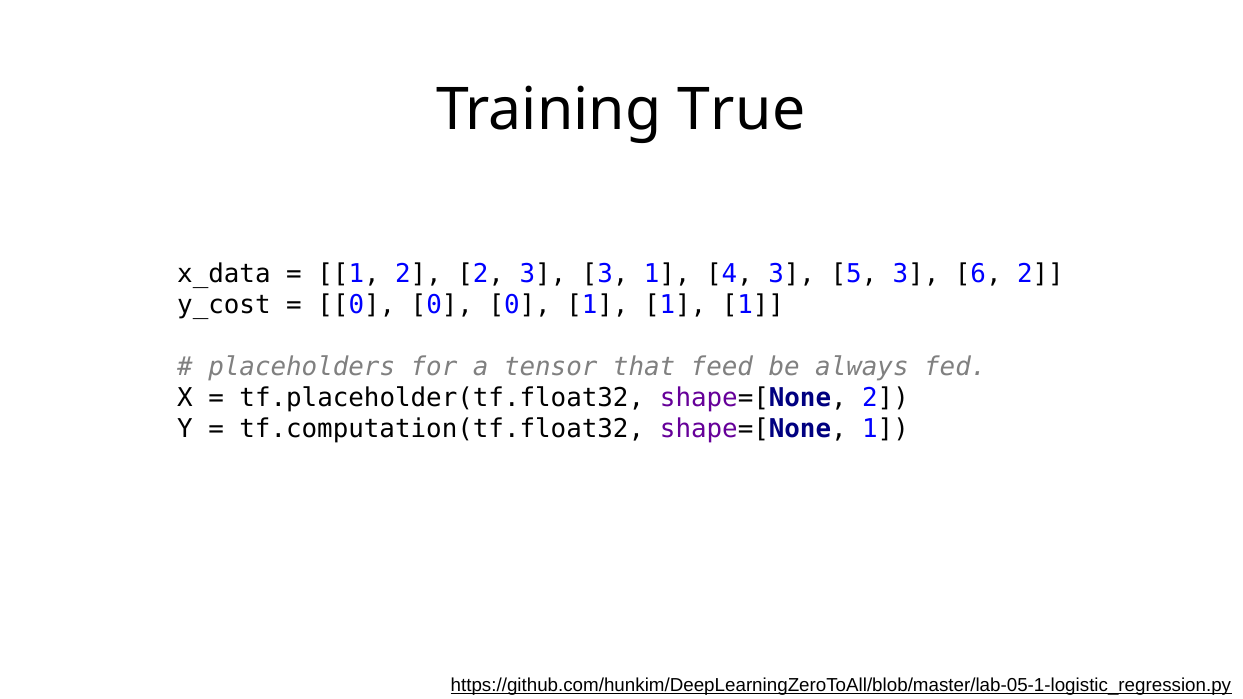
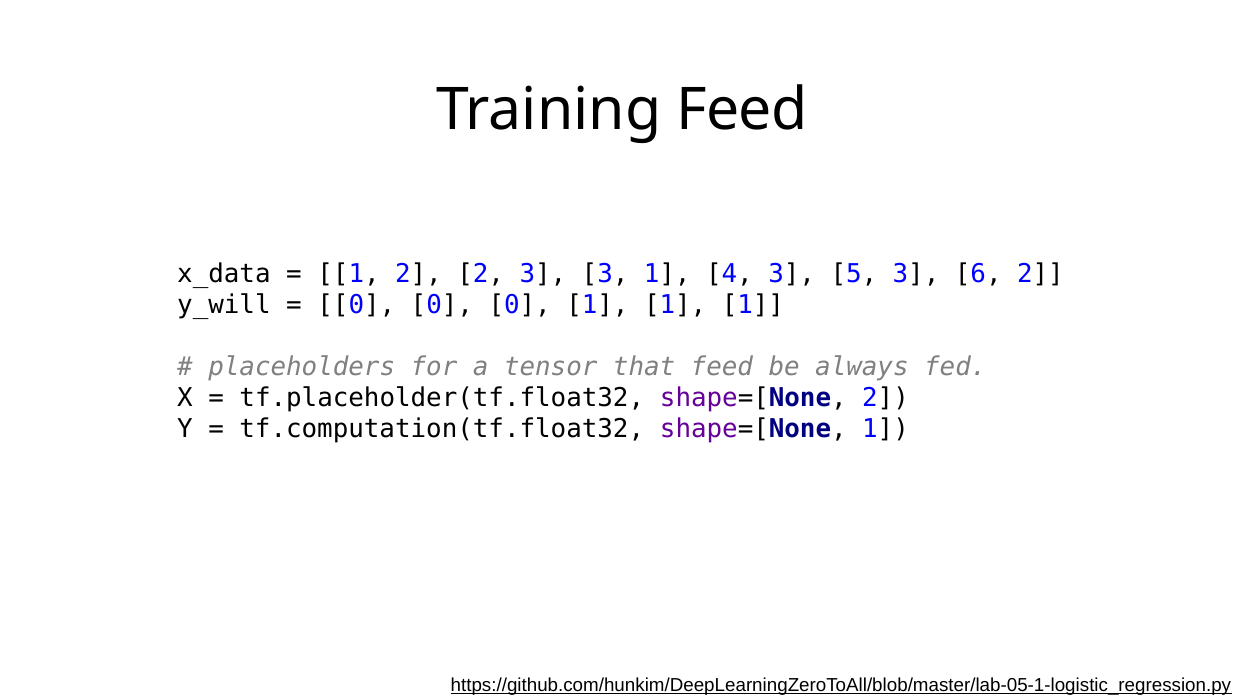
Training True: True -> Feed (742, 110)
y_cost: y_cost -> y_will (224, 305)
